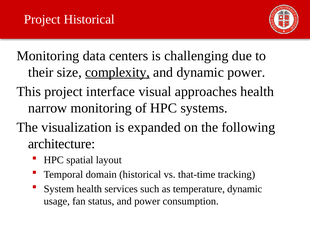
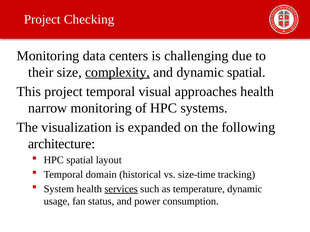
Project Historical: Historical -> Checking (89, 19)
dynamic power: power -> spatial (246, 72)
project interface: interface -> temporal (111, 92)
that-time: that-time -> size-time (197, 175)
services underline: none -> present (121, 189)
